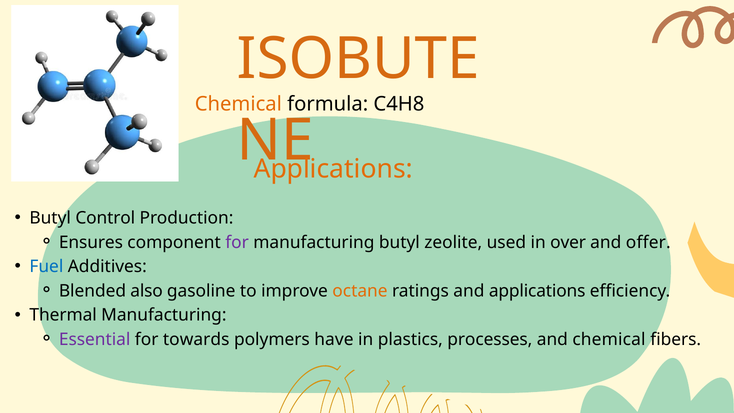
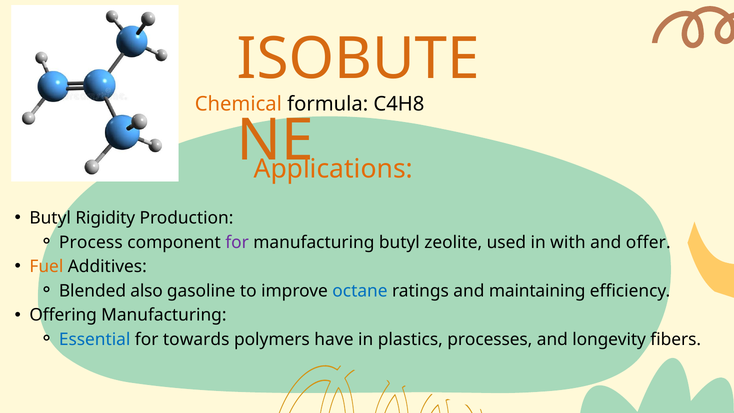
Control: Control -> Rigidity (105, 218)
Ensures: Ensures -> Process (91, 242)
over: over -> with (568, 242)
Fuel colour: blue -> orange (46, 267)
octane colour: orange -> blue (360, 291)
and applications: applications -> maintaining (537, 291)
Thermal: Thermal -> Offering (63, 315)
Essential colour: purple -> blue (95, 339)
and chemical: chemical -> longevity (609, 339)
